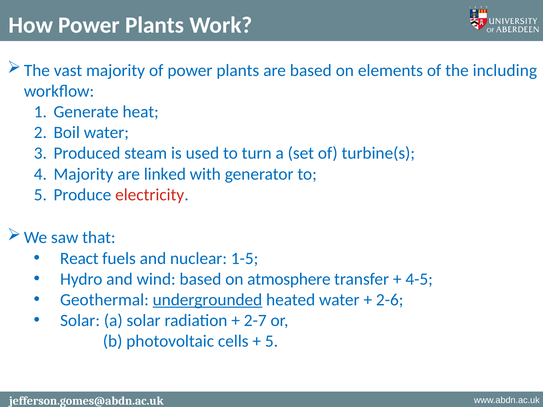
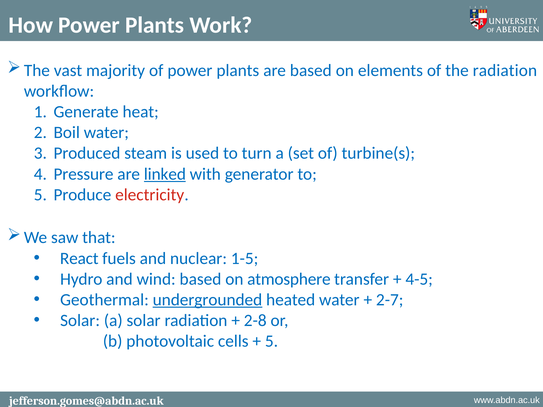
the including: including -> radiation (505, 70)
Majority: Majority -> Pressure (83, 174)
linked underline: none -> present (165, 174)
2-6: 2-6 -> 2-7 (390, 300)
2-7: 2-7 -> 2-8 (255, 321)
